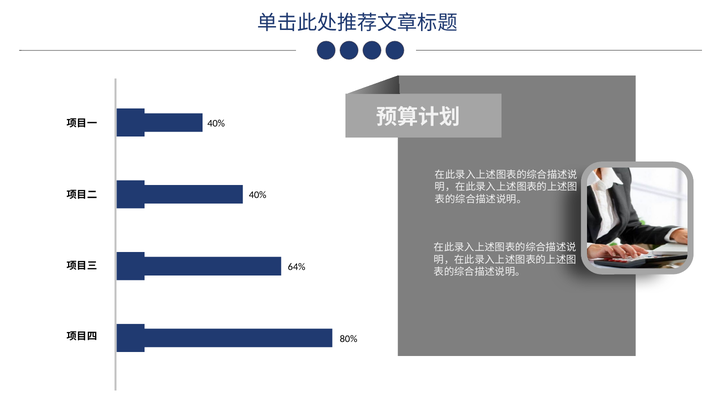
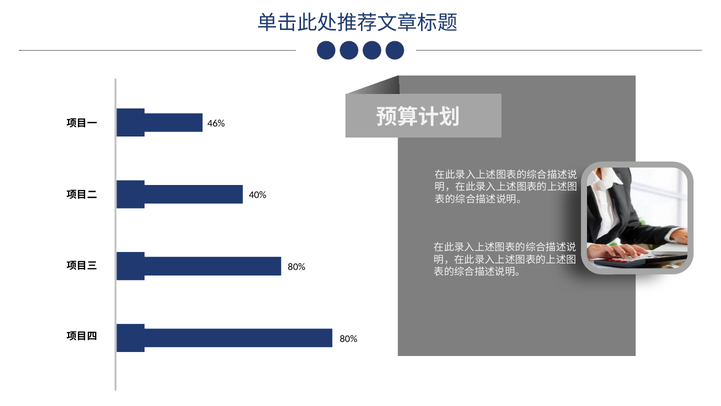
40%: 40% -> 46% (216, 123)
64%: 64% -> 80% (297, 267)
